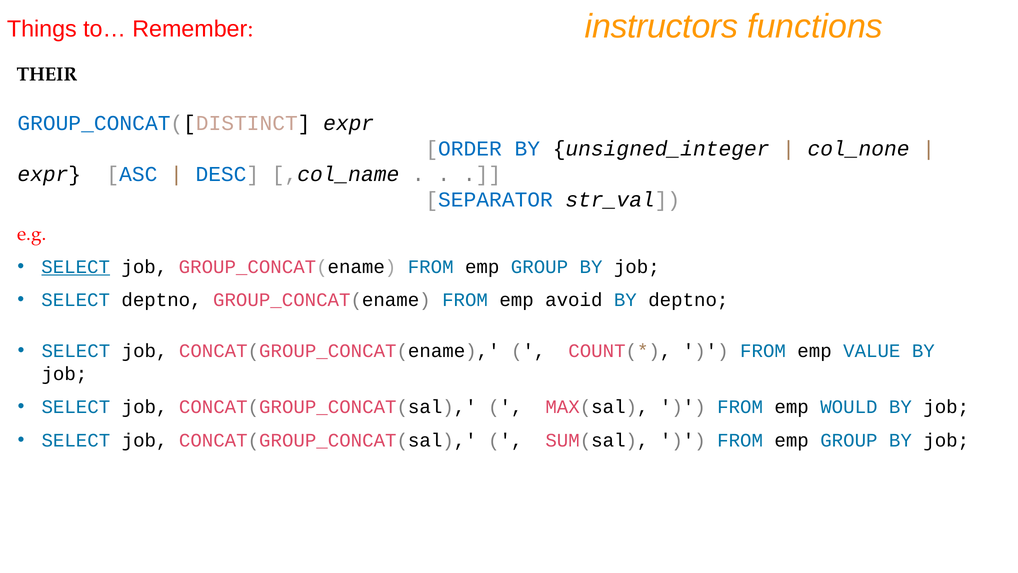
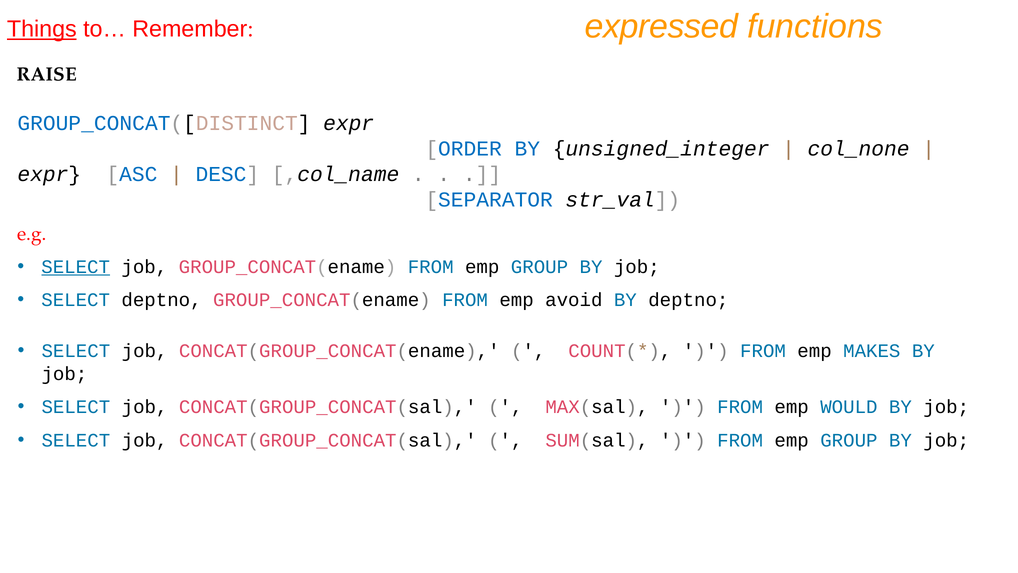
instructors: instructors -> expressed (661, 26)
Things underline: none -> present (42, 29)
THEIR: THEIR -> RAISE (47, 74)
VALUE: VALUE -> MAKES (872, 351)
